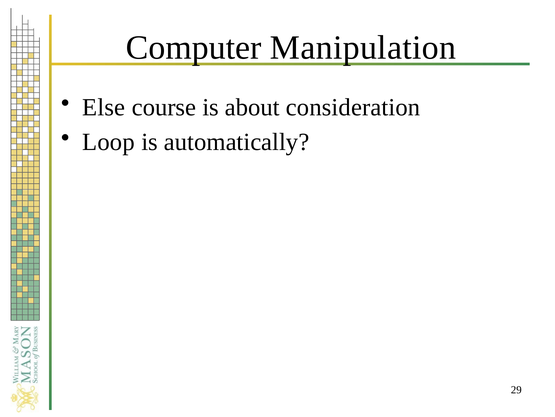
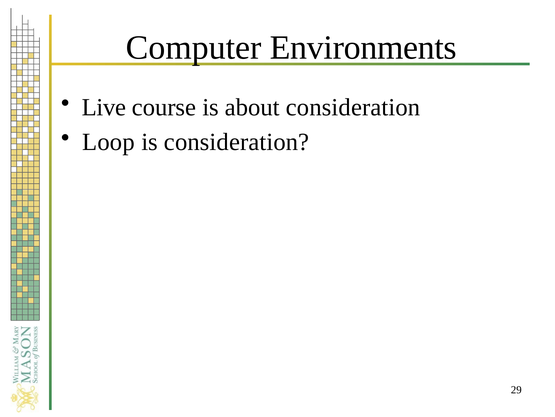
Manipulation: Manipulation -> Environments (363, 48)
Else: Else -> Live (104, 107)
is automatically: automatically -> consideration (237, 142)
